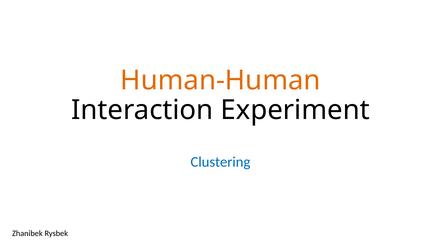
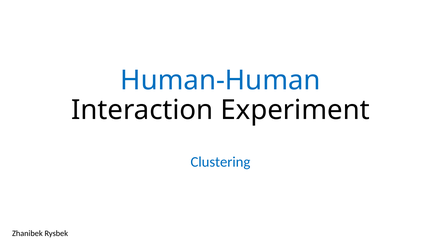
Human-Human colour: orange -> blue (220, 80)
